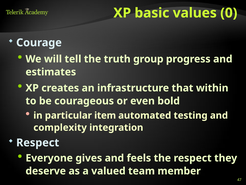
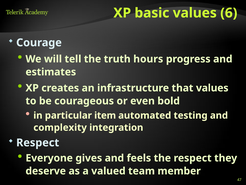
0: 0 -> 6 (229, 13)
group: group -> hours (148, 59)
that within: within -> values (212, 88)
